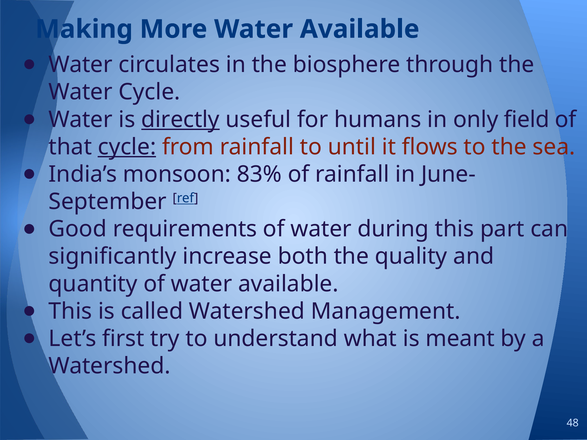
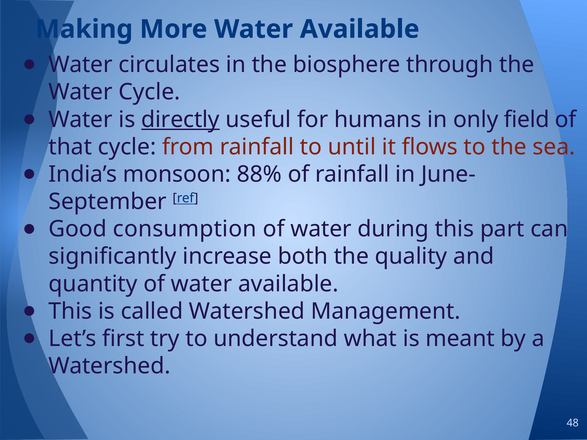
cycle underline: present -> none (127, 147)
83%: 83% -> 88% (259, 174)
requirements: requirements -> consumption (185, 229)
